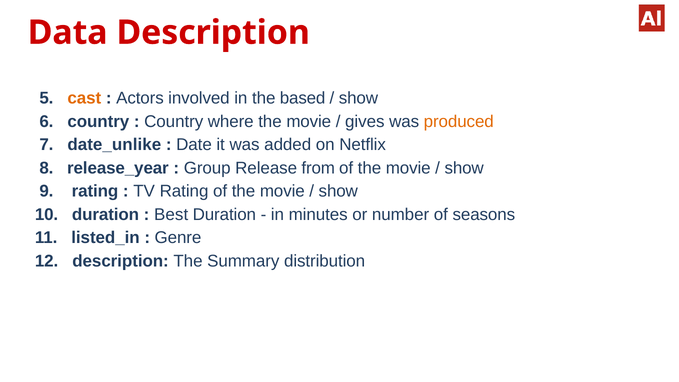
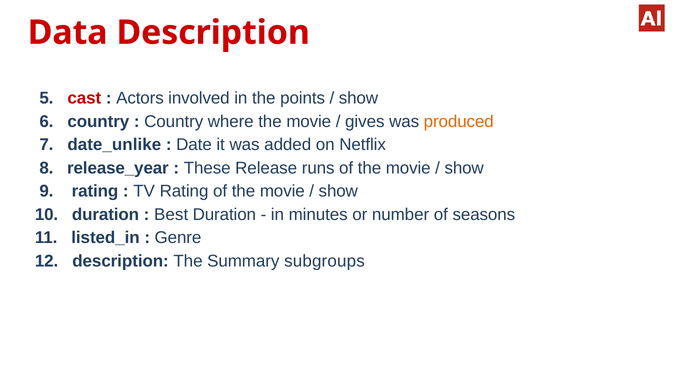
cast colour: orange -> red (84, 98)
based: based -> points (303, 98)
Group: Group -> These (207, 168)
from: from -> runs (318, 168)
distribution: distribution -> subgroups (324, 261)
